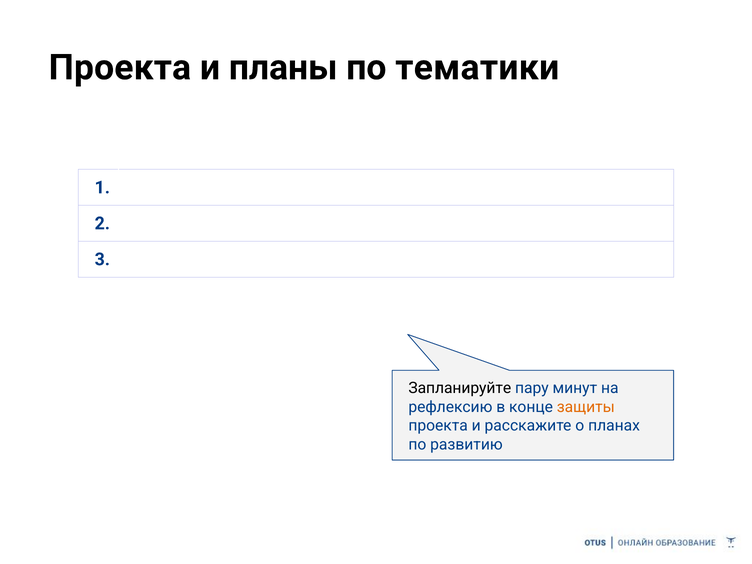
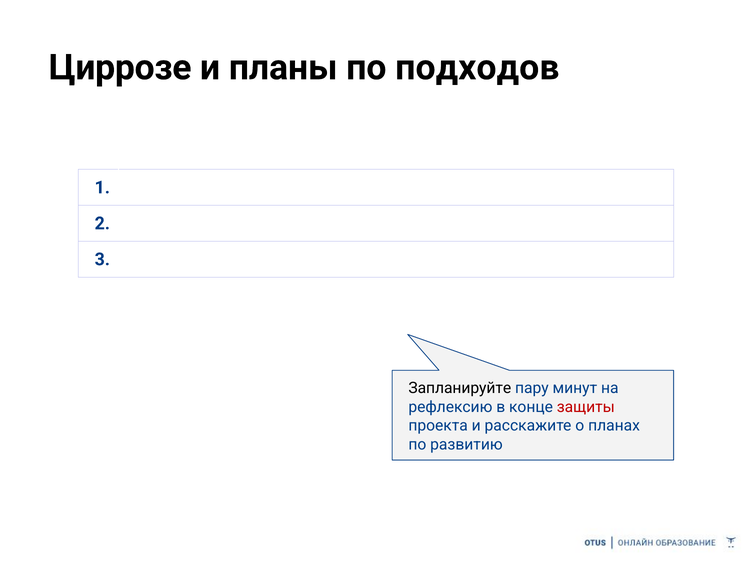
Проекта: Проекта -> Циррозе (120, 68)
тематики: тематики -> подходов (477, 68)
защиты colour: orange -> red (586, 407)
